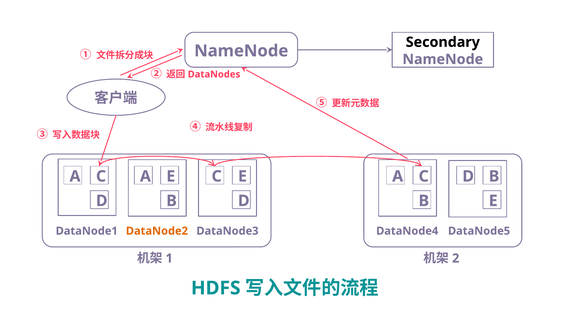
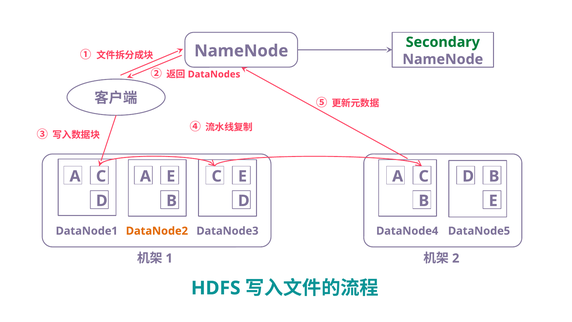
Secondary colour: black -> green (443, 42)
